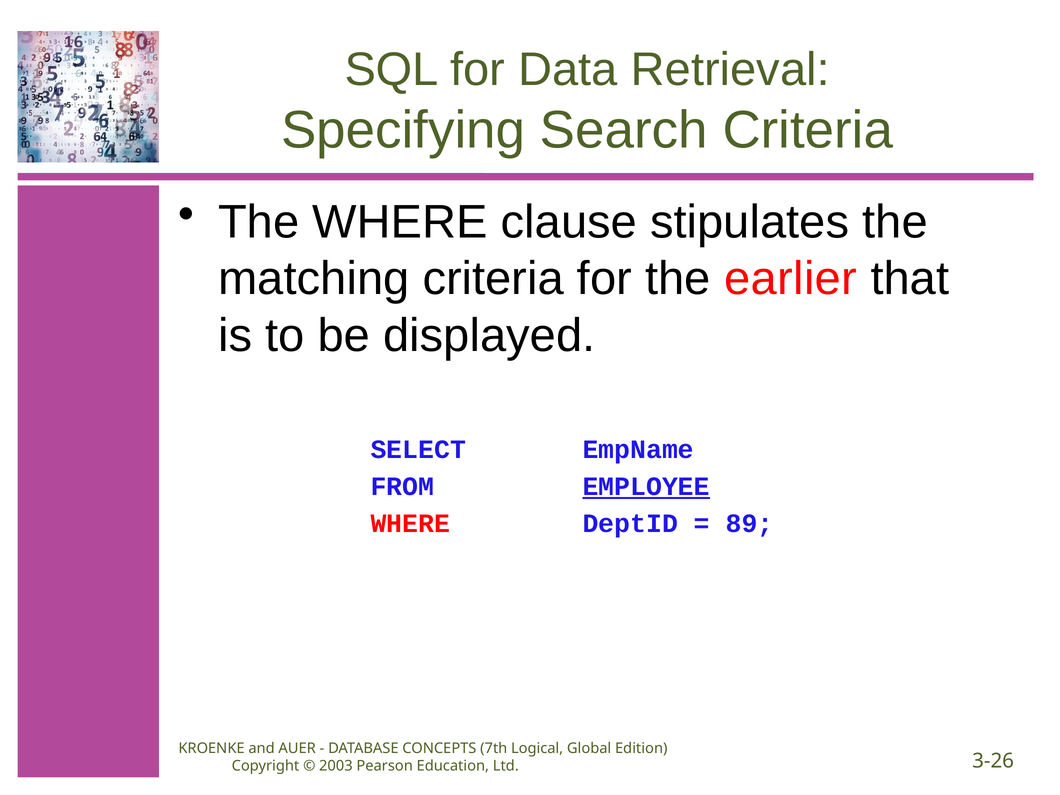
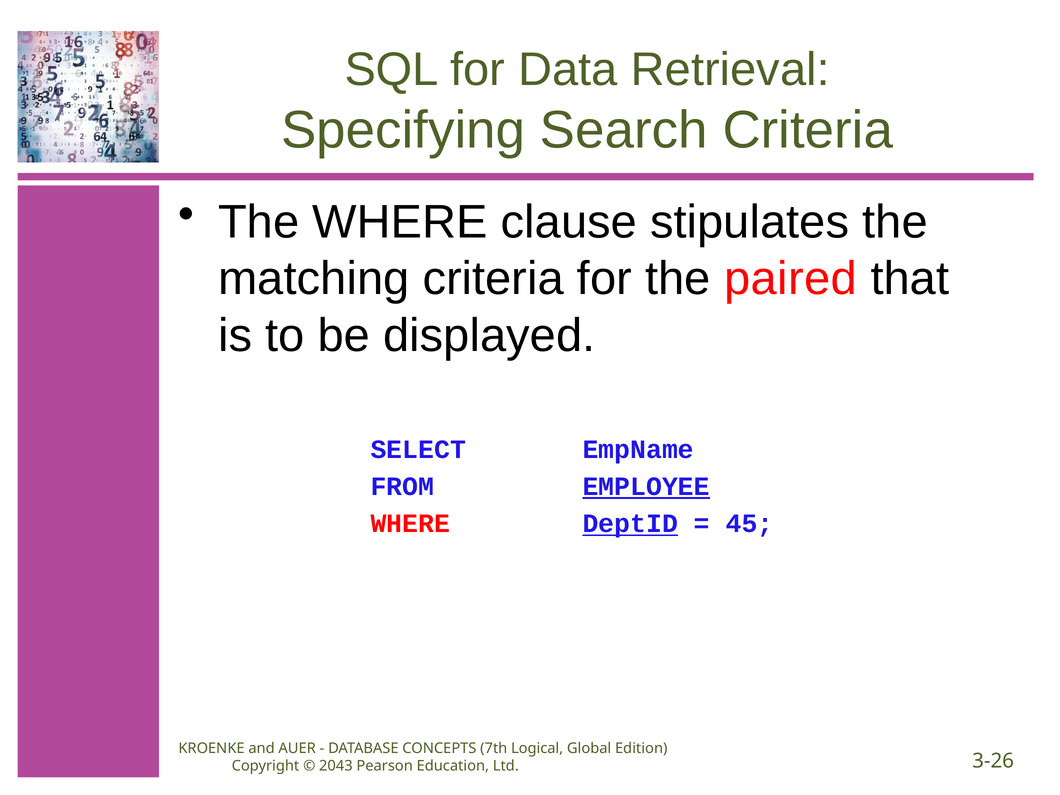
earlier: earlier -> paired (791, 279)
DeptID underline: none -> present (630, 524)
89: 89 -> 45 (750, 524)
2003: 2003 -> 2043 (336, 766)
